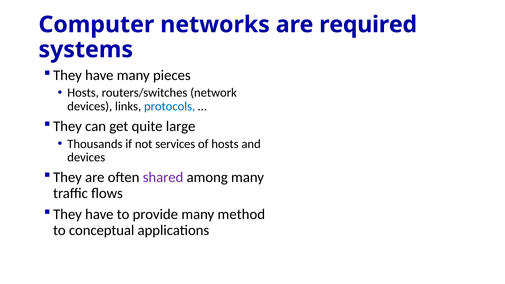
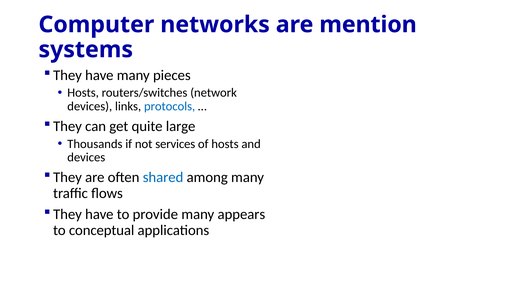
required: required -> mention (368, 25)
shared colour: purple -> blue (163, 177)
method: method -> appears (241, 215)
